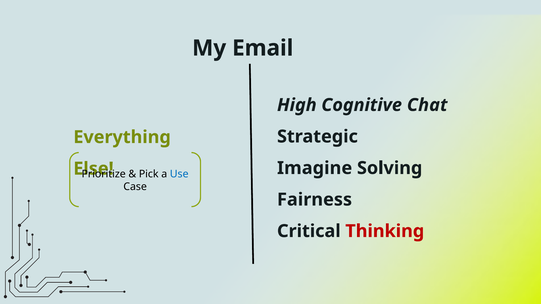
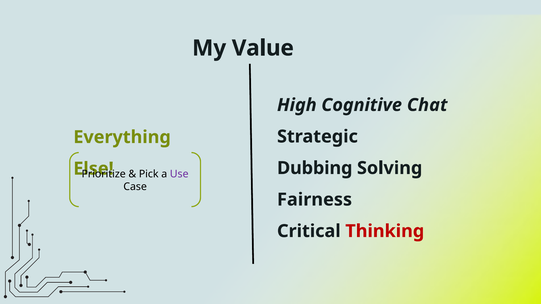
Email: Email -> Value (263, 48)
Imagine: Imagine -> Dubbing (315, 168)
Use colour: blue -> purple (179, 174)
